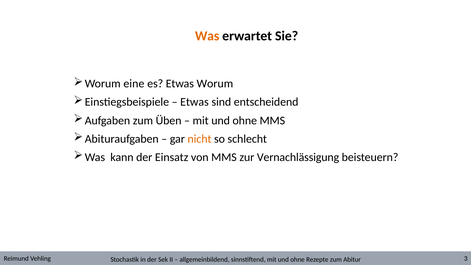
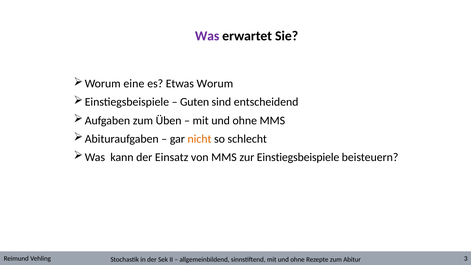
Was colour: orange -> purple (207, 36)
Etwas: Etwas -> Guten (195, 102)
zur Vernachlässigung: Vernachlässigung -> Einstiegsbeispiele (298, 157)
